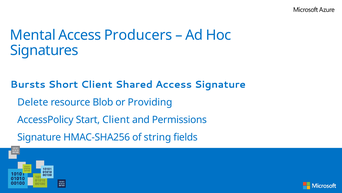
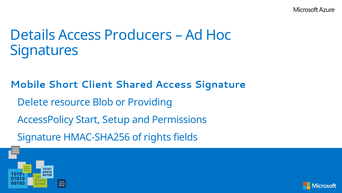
Mental: Mental -> Details (33, 35)
Bursts: Bursts -> Mobile (28, 84)
Start Client: Client -> Setup (116, 119)
string: string -> rights (157, 137)
